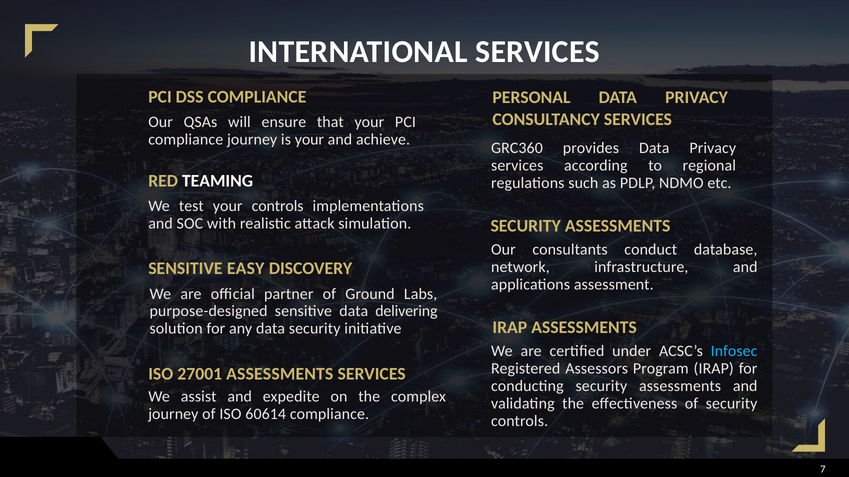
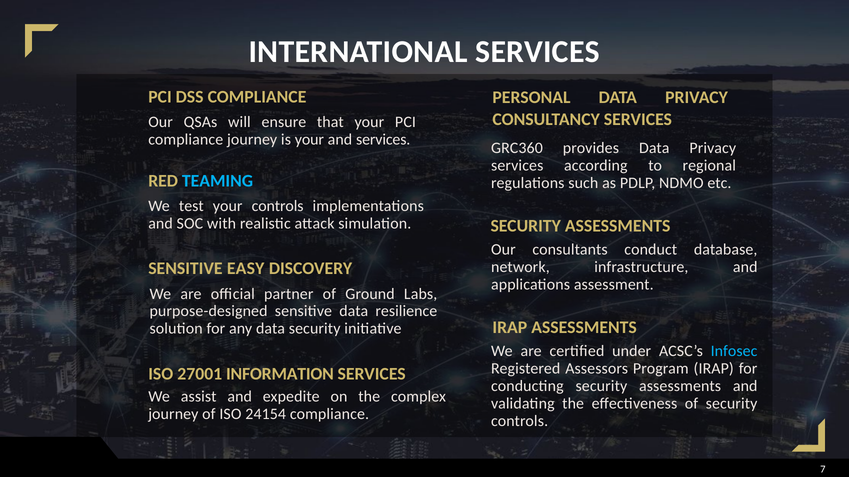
and achieve: achieve -> services (383, 140)
TEAMING colour: white -> light blue (218, 181)
delivering: delivering -> resilience (406, 312)
27001 ASSESSMENTS: ASSESSMENTS -> INFORMATION (280, 375)
60614: 60614 -> 24154 (266, 415)
